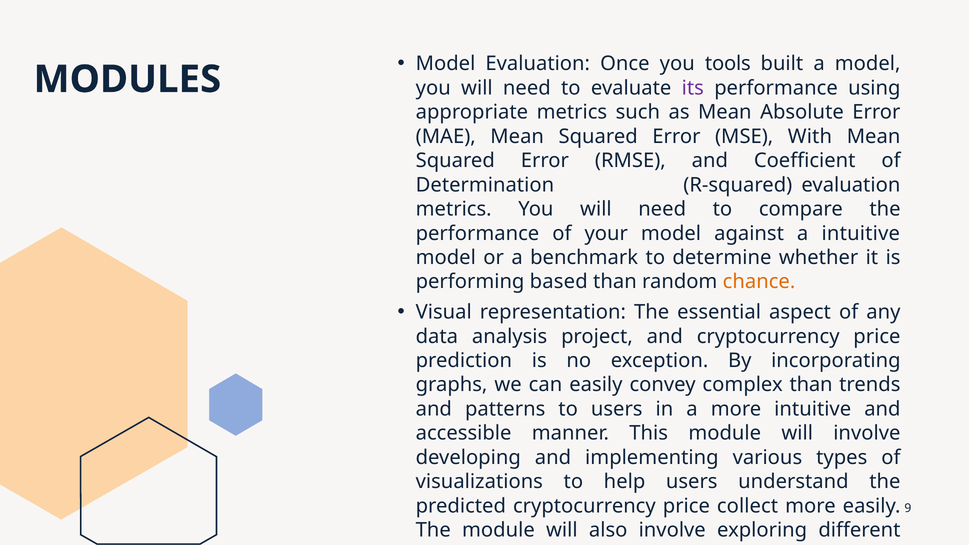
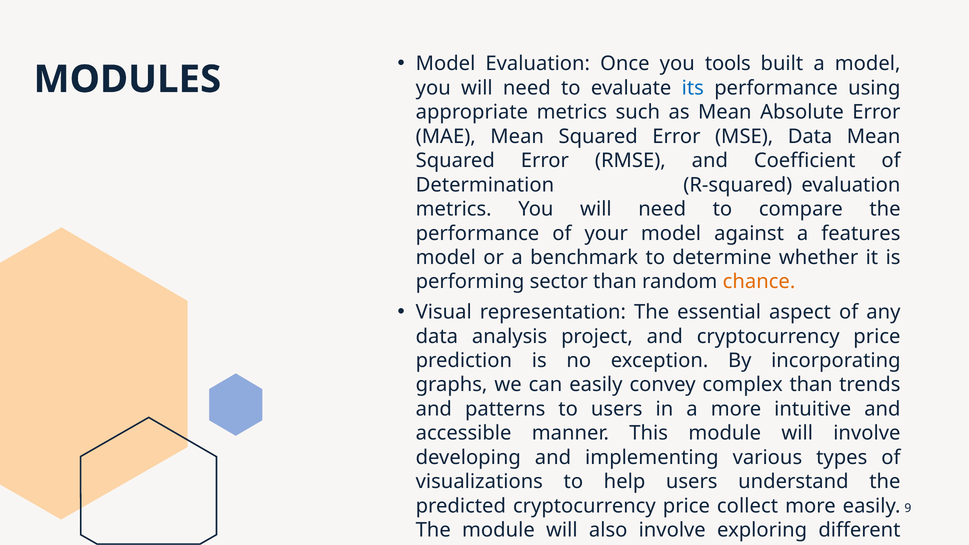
its colour: purple -> blue (693, 88)
MSE With: With -> Data (810, 136)
a intuitive: intuitive -> features (861, 233)
based: based -> sector (559, 282)
